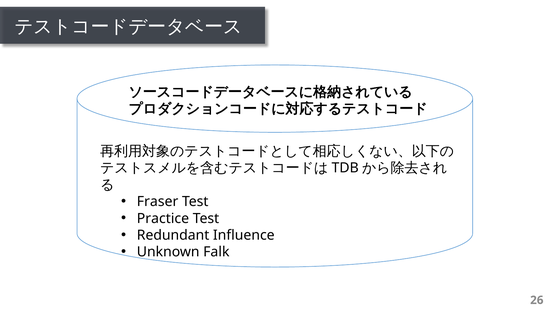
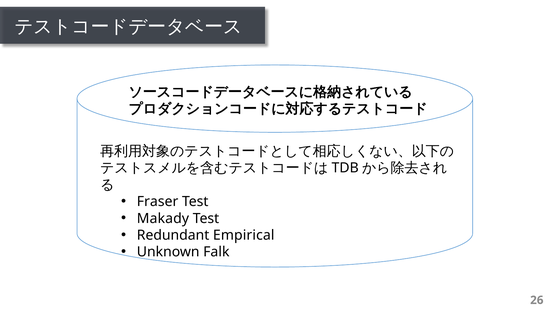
Practice: Practice -> Makady (163, 218)
Inﬂuence: Inﬂuence -> Empirical (244, 235)
